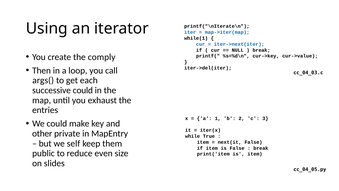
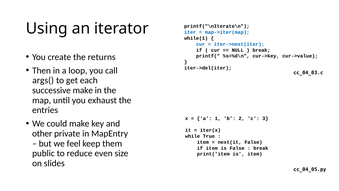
comply: comply -> returns (102, 57)
successive could: could -> make (83, 90)
self: self -> feel (74, 143)
